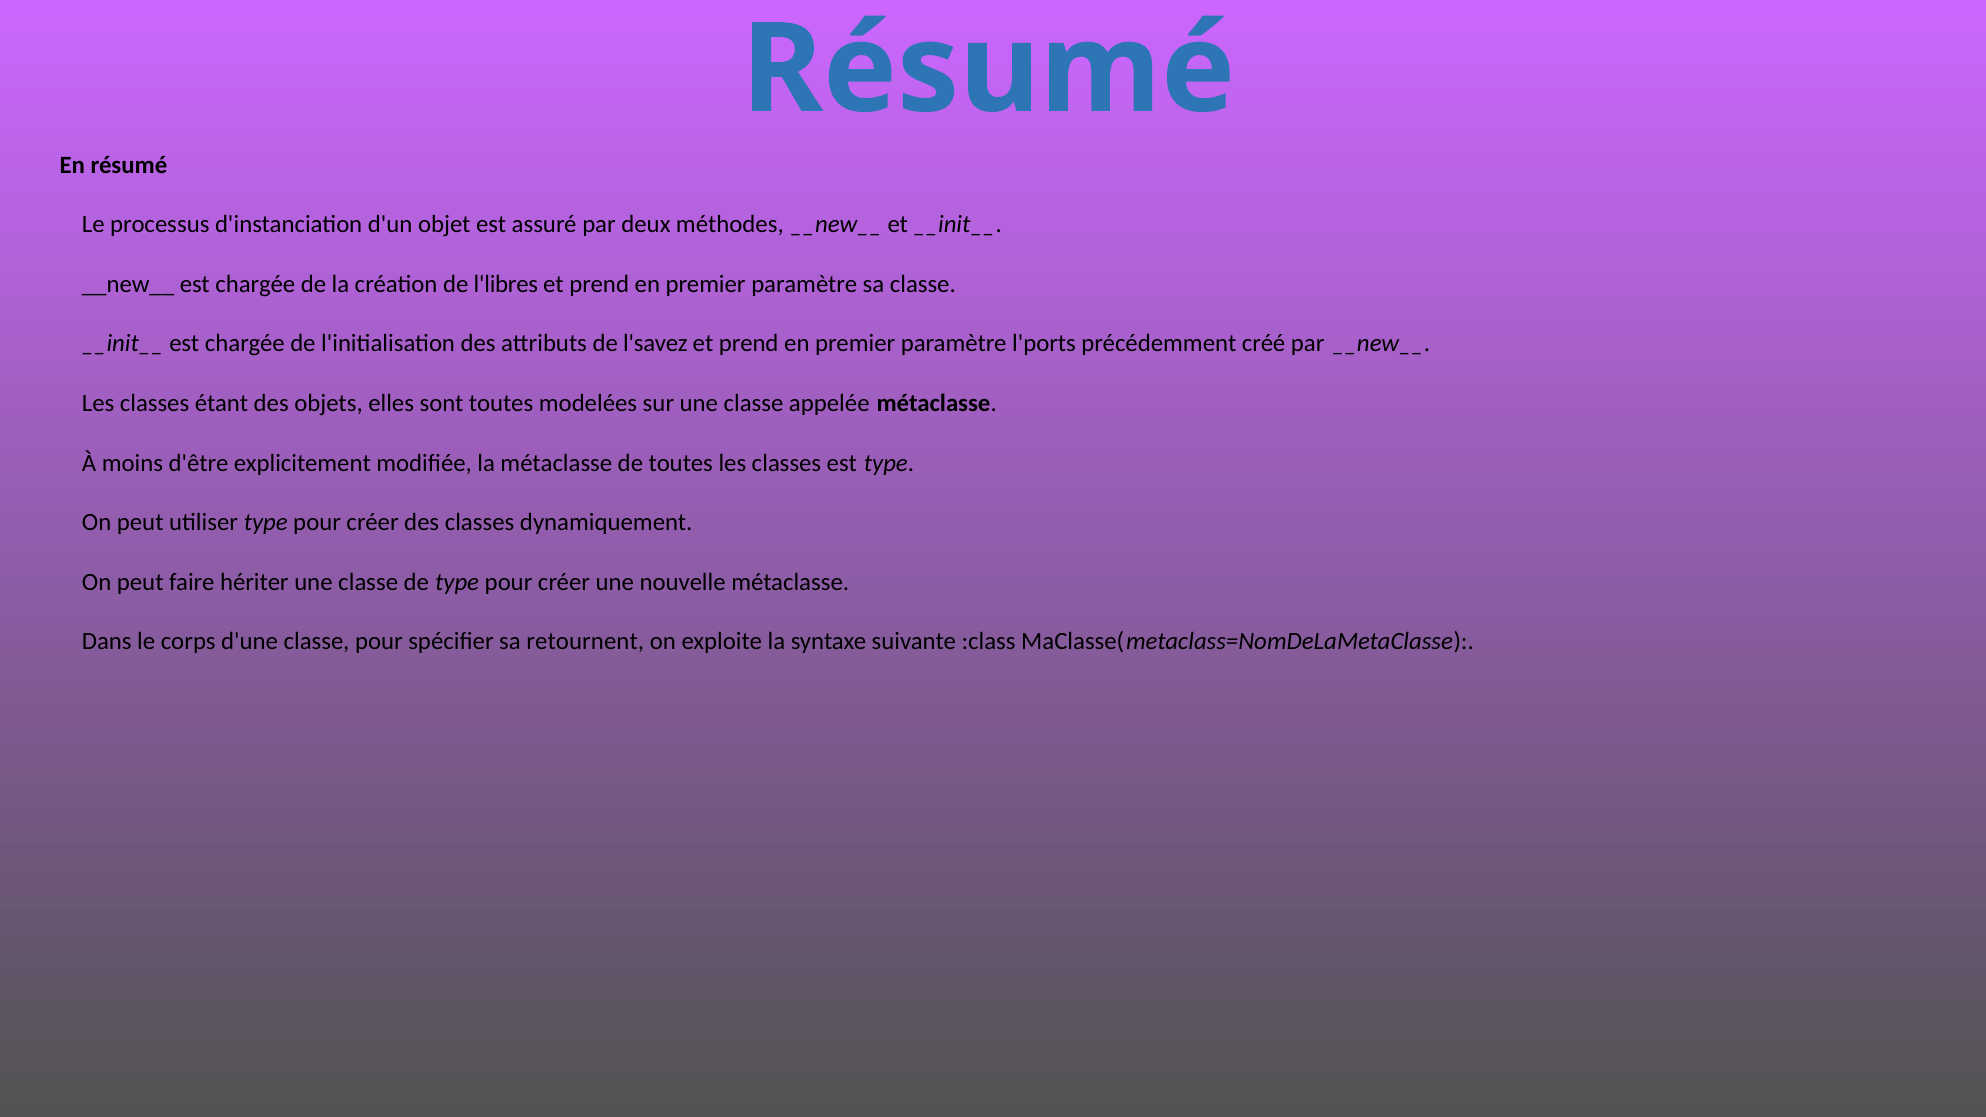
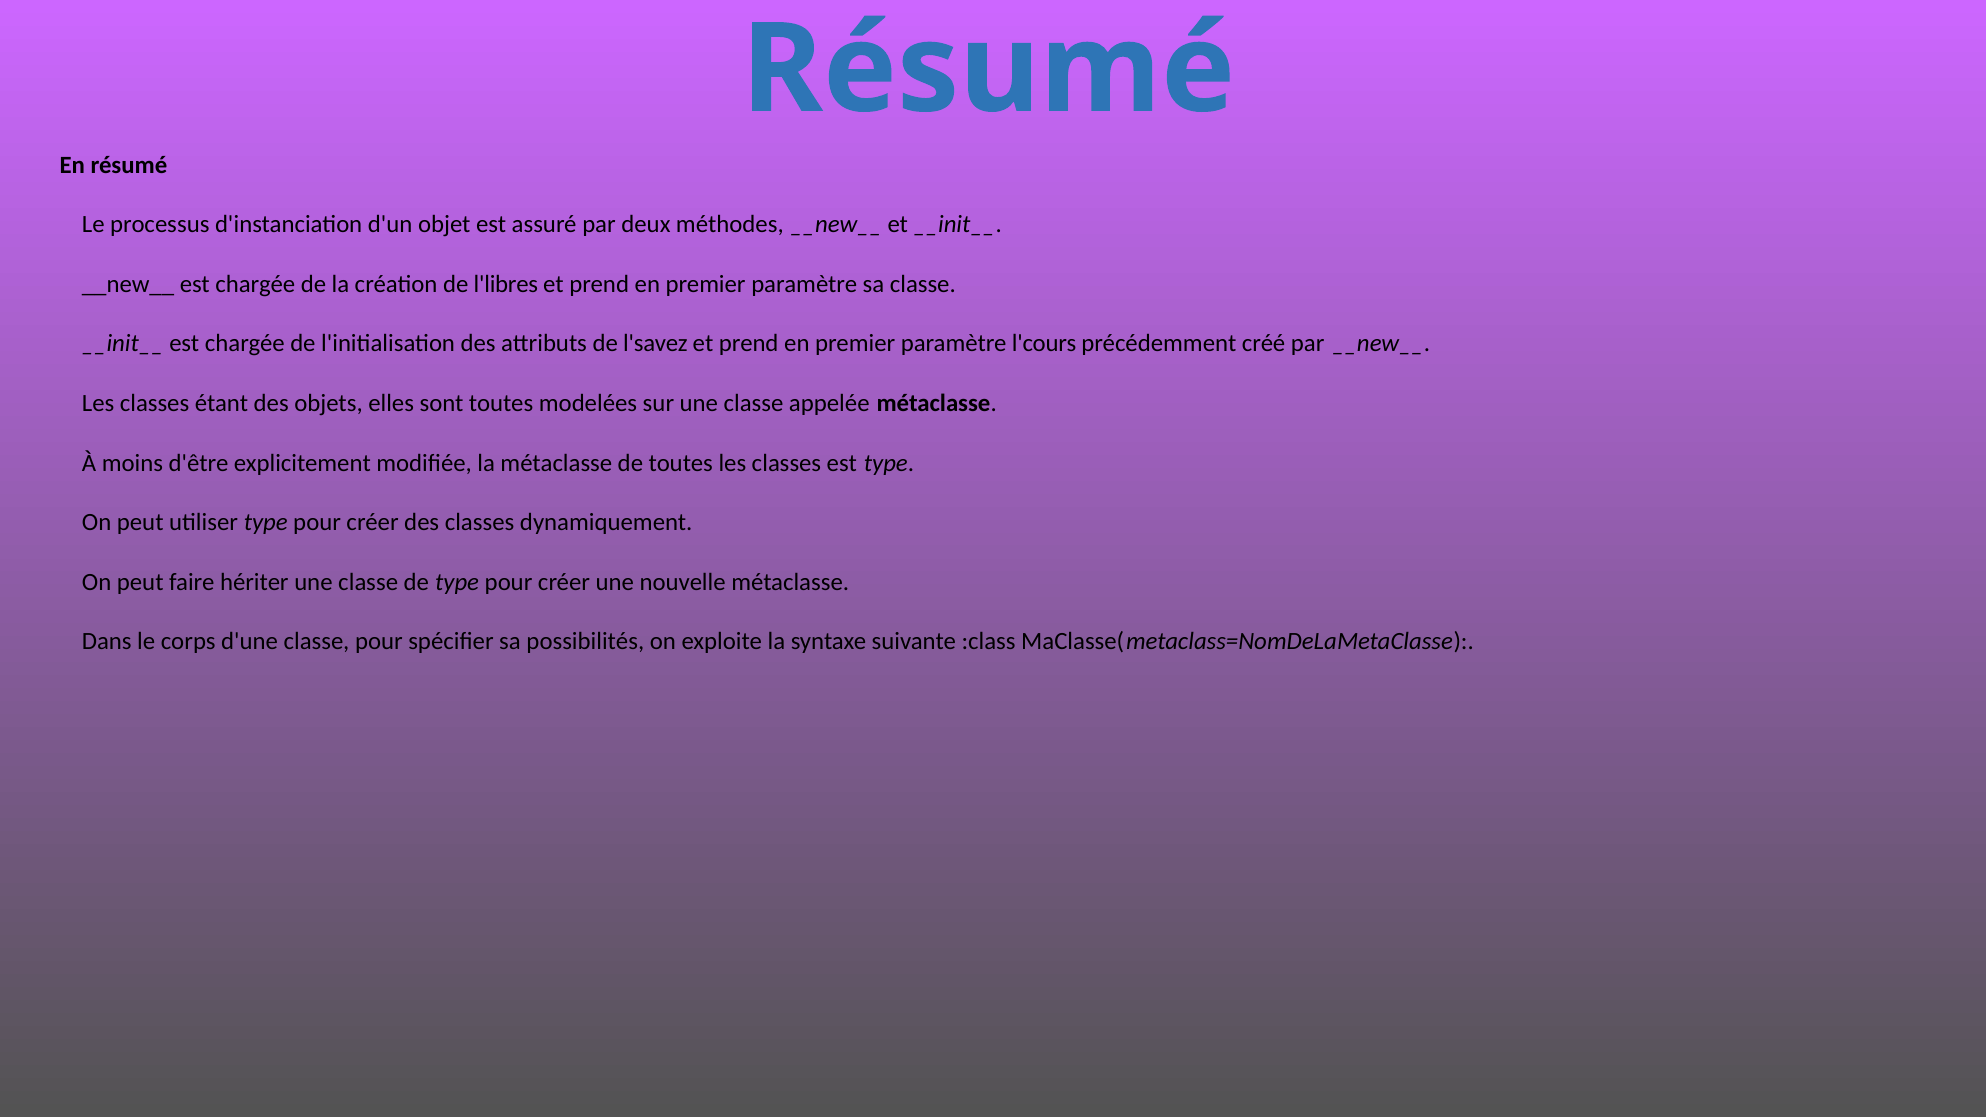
l'ports: l'ports -> l'cours (1044, 344)
retournent: retournent -> possibilités (585, 642)
